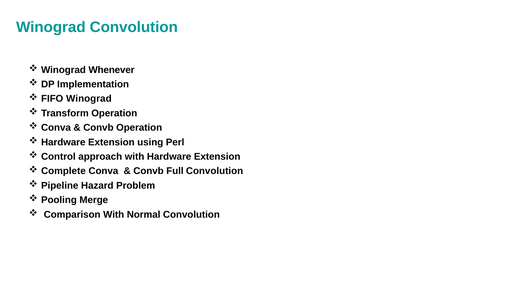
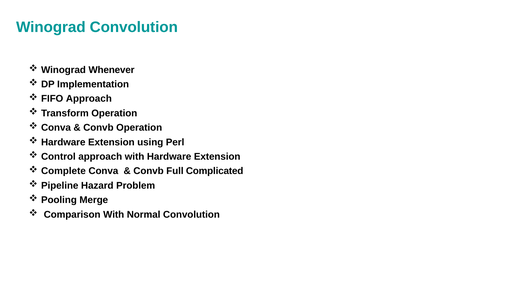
FIFO Winograd: Winograd -> Approach (89, 99)
Full Convolution: Convolution -> Complicated (215, 171)
